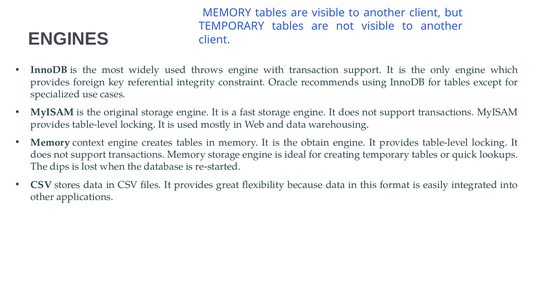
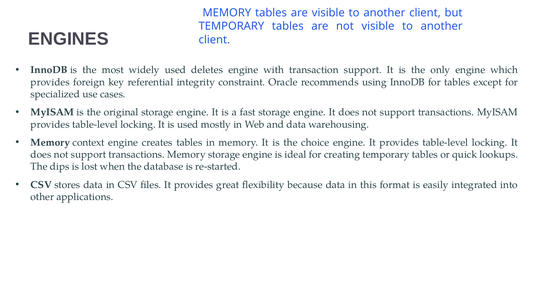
throws: throws -> deletes (207, 70)
obtain: obtain -> choice (315, 143)
